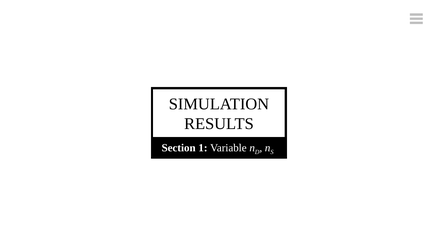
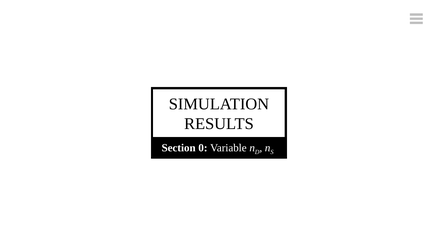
1: 1 -> 0 (203, 148)
